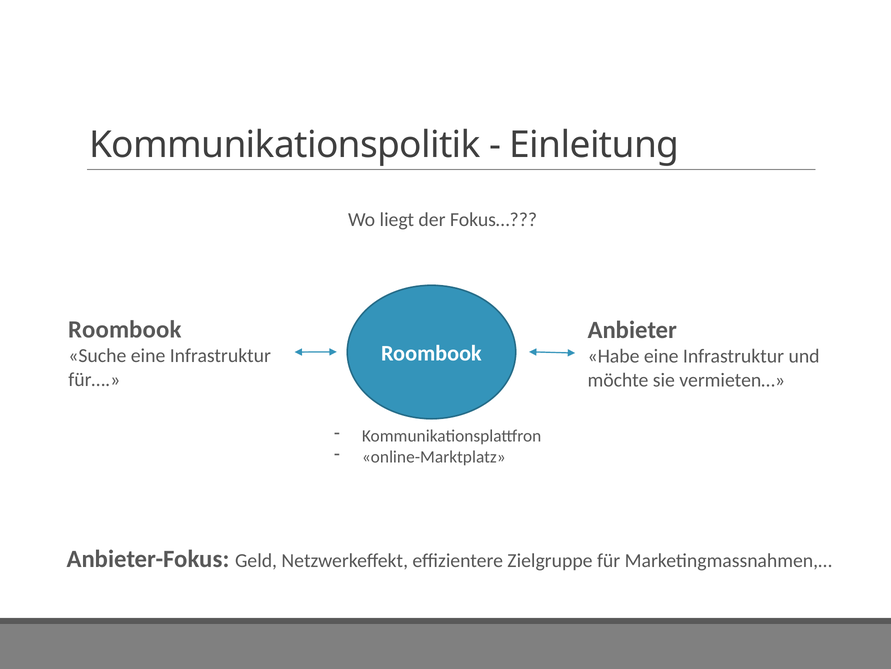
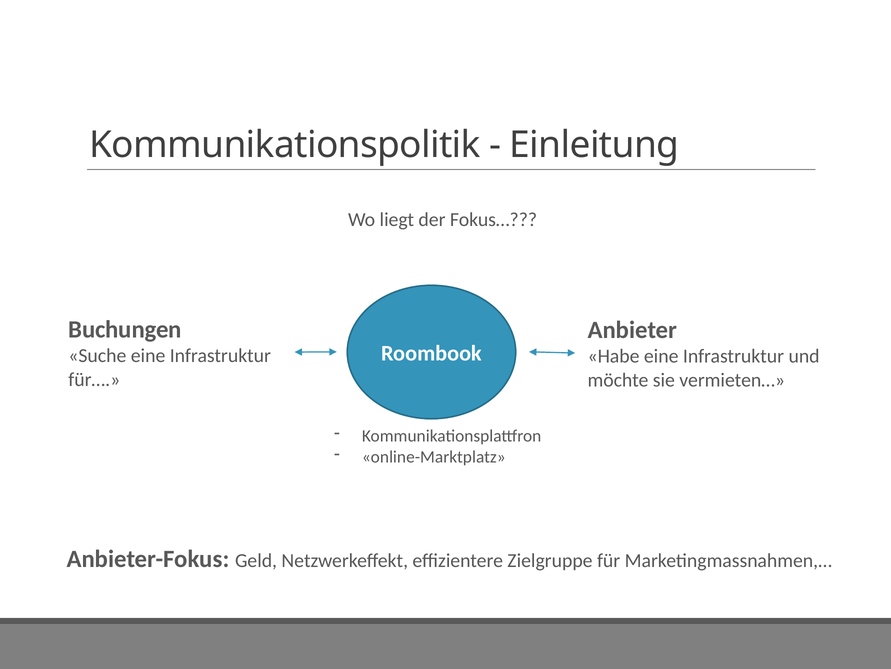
Roombook: Roombook -> Buchungen (125, 329)
